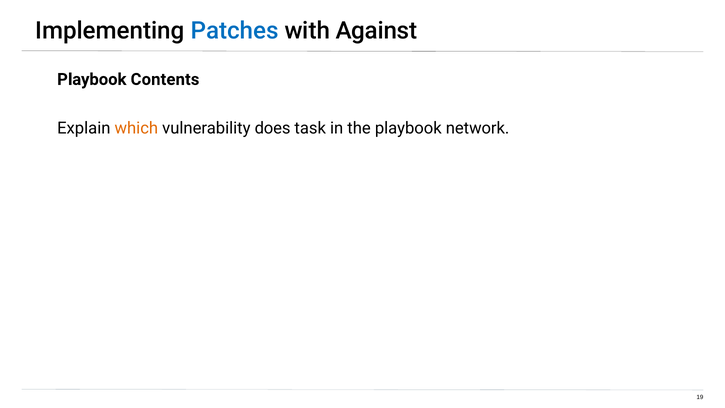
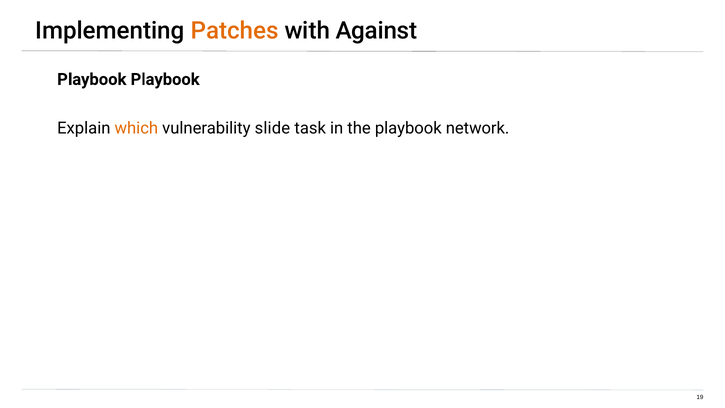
Patches colour: blue -> orange (235, 31)
Playbook Contents: Contents -> Playbook (165, 79)
does: does -> slide (272, 128)
